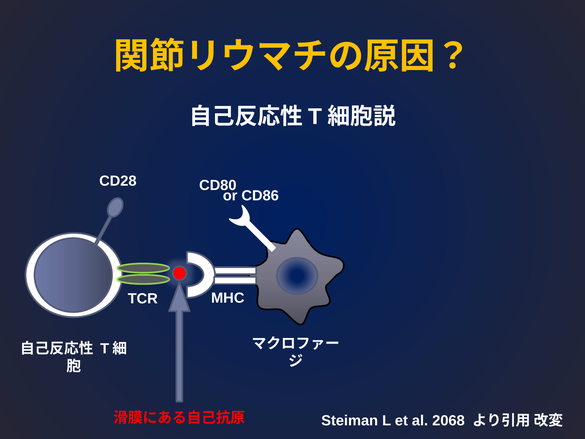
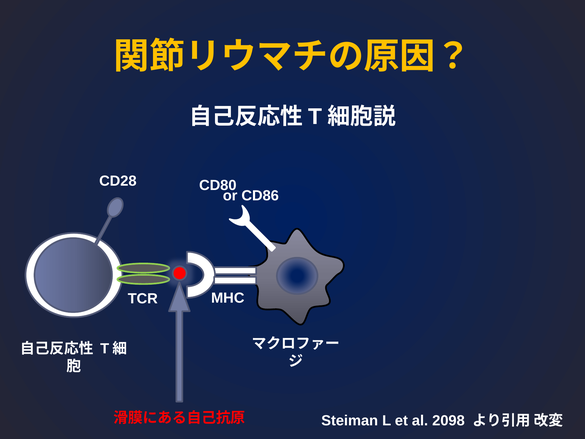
2068: 2068 -> 2098 (448, 420)
